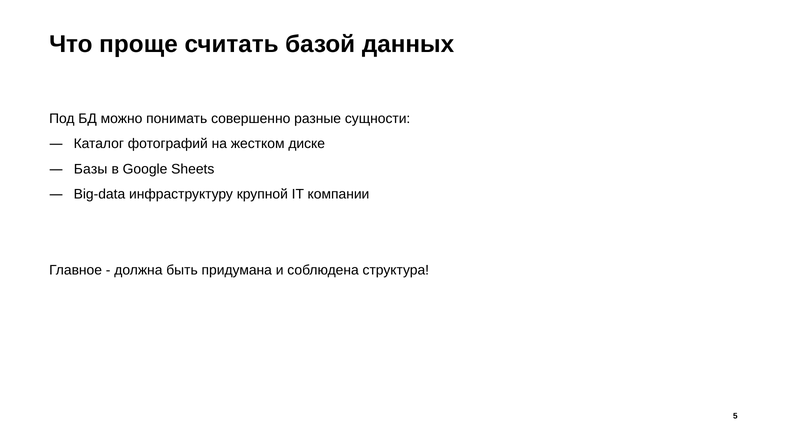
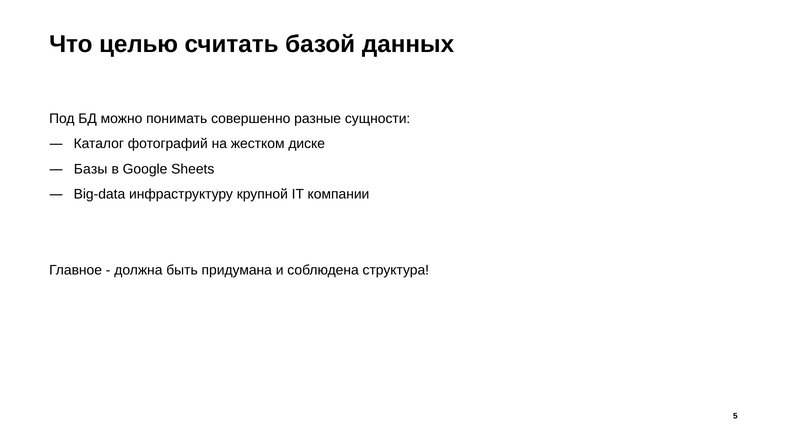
проще: проще -> целью (139, 44)
